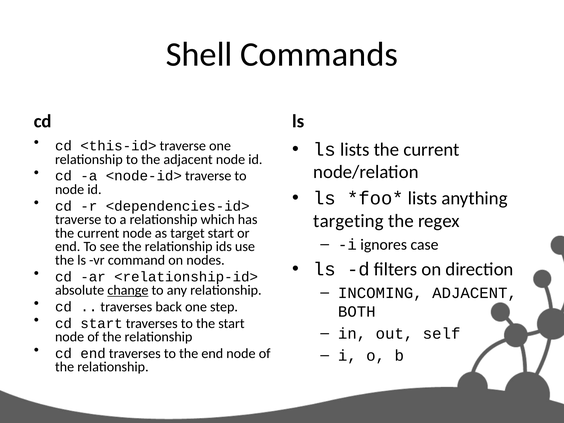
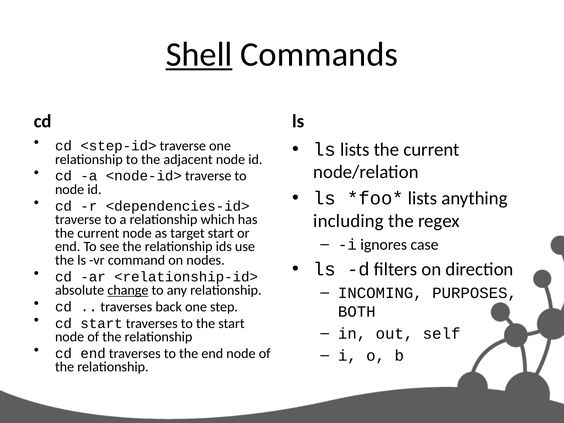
Shell underline: none -> present (199, 55)
<this-id>: <this-id> -> <step-id> (118, 146)
targeting: targeting -> including (349, 221)
INCOMING ADJACENT: ADJACENT -> PURPOSES (475, 293)
